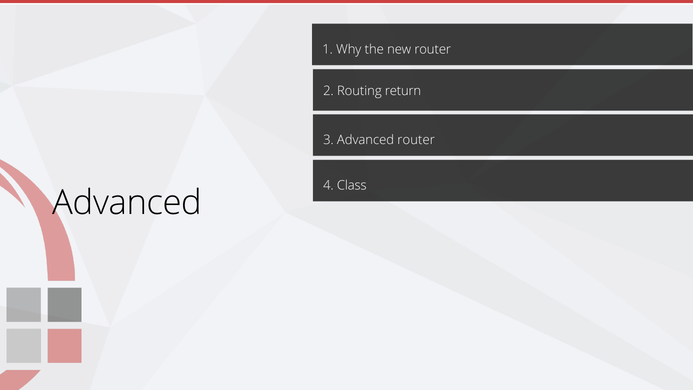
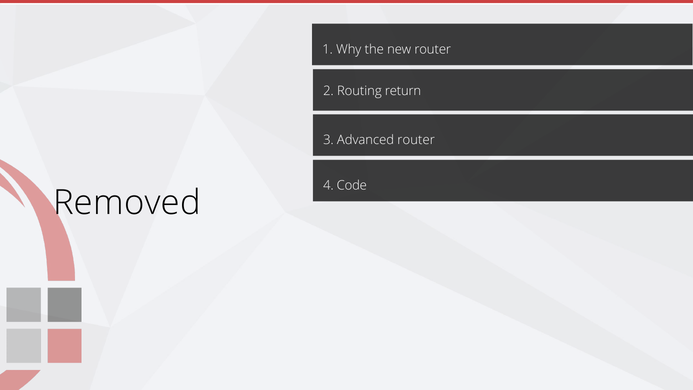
Class: Class -> Code (352, 185)
Advanced: Advanced -> Removed (127, 203)
